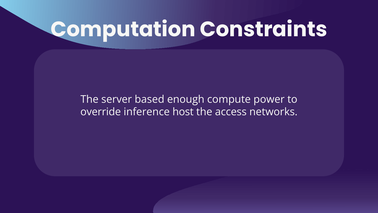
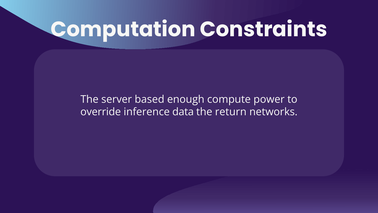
host: host -> data (183, 112)
access: access -> return (231, 112)
